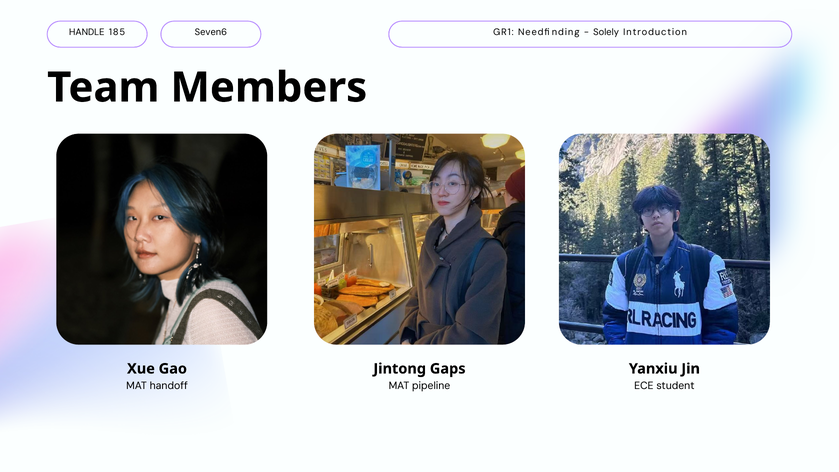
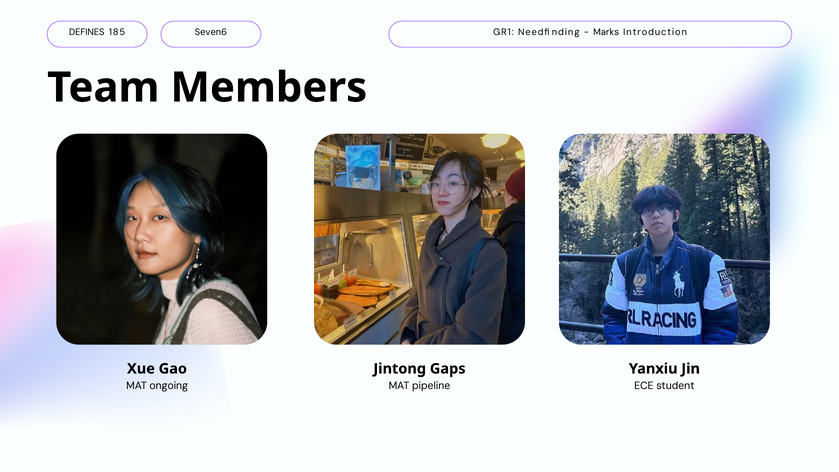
HANDLE: HANDLE -> DEFINES (87, 32)
Solely: Solely -> Marks (606, 32)
handoff: handoff -> ongoing (169, 386)
